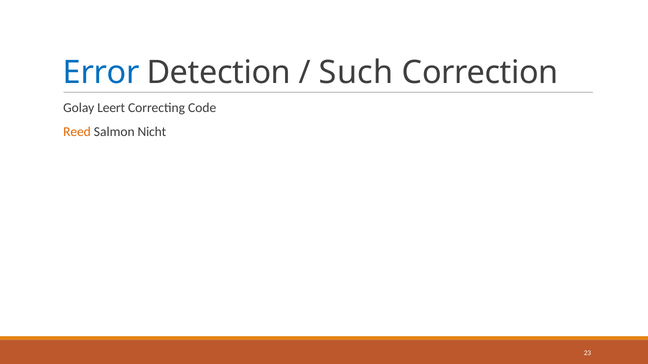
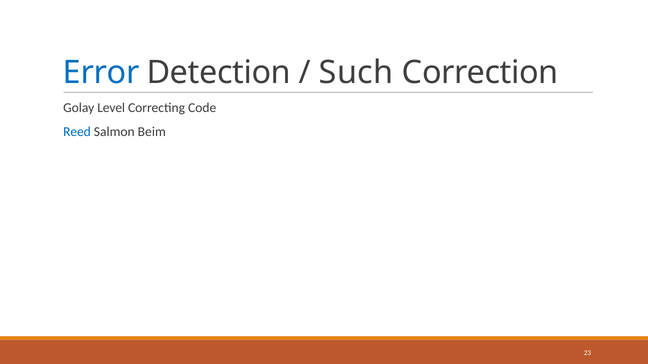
Leert: Leert -> Level (111, 108)
Reed colour: orange -> blue (77, 132)
Nicht: Nicht -> Beim (152, 132)
